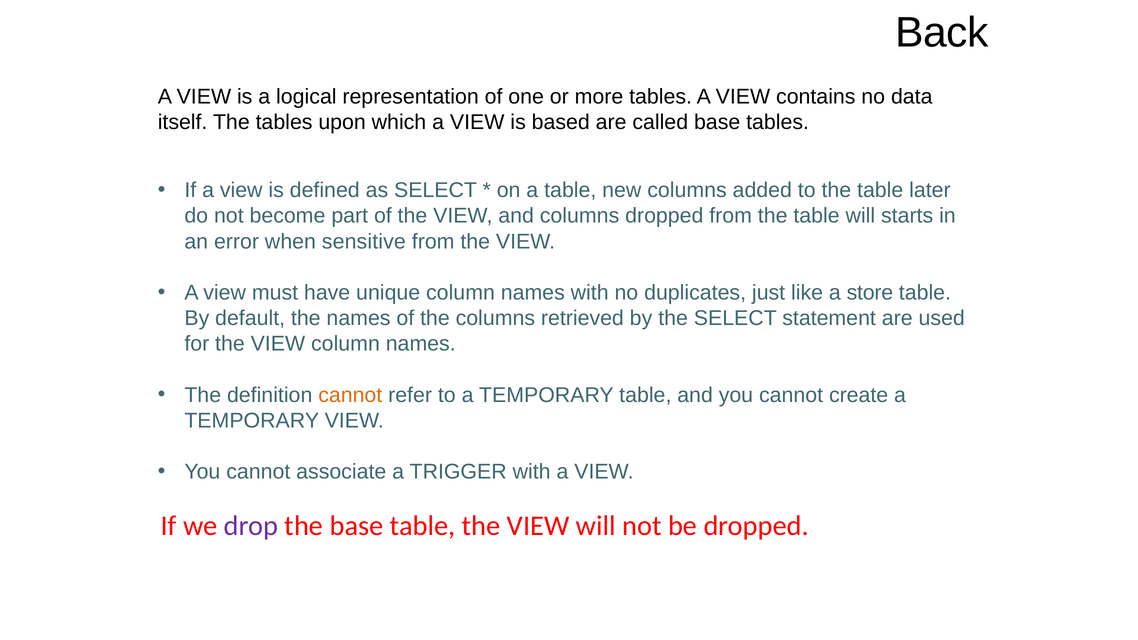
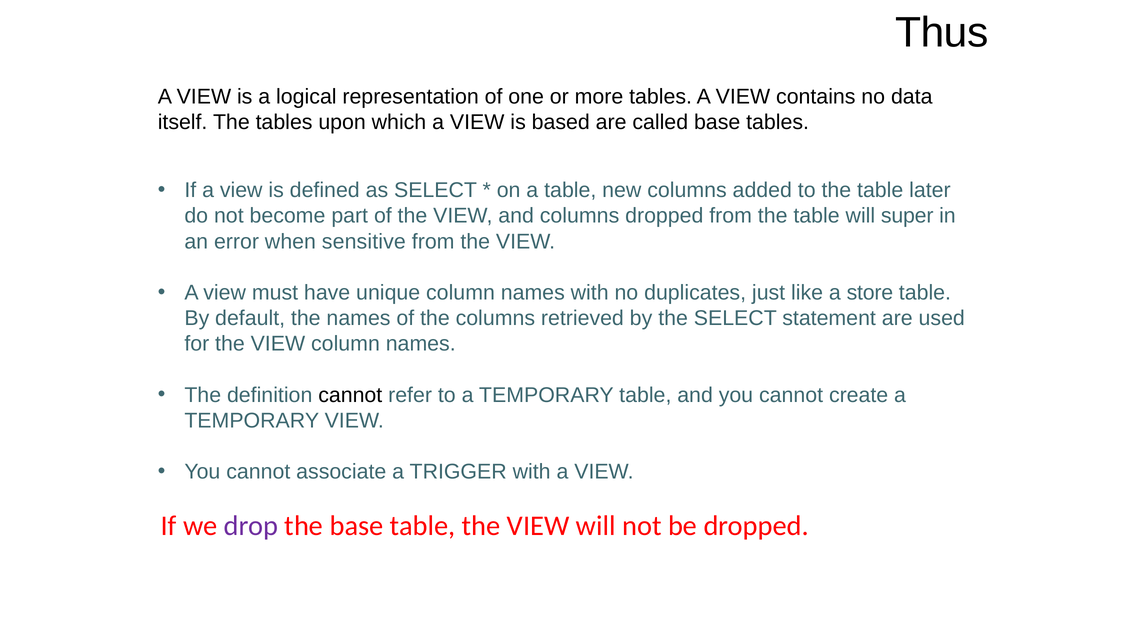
Back: Back -> Thus (942, 33)
starts: starts -> super (907, 216)
cannot colour: orange -> black (350, 395)
